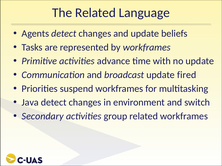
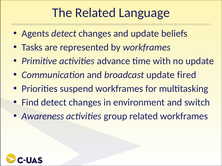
Java: Java -> Find (30, 103)
Secondary: Secondary -> Awareness (43, 117)
